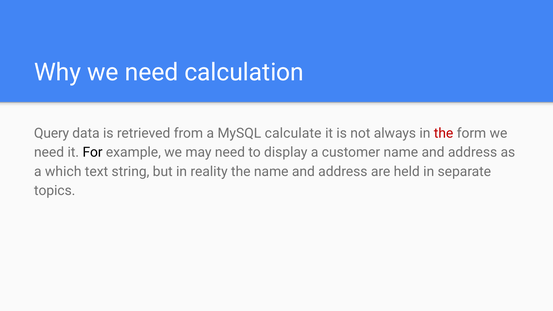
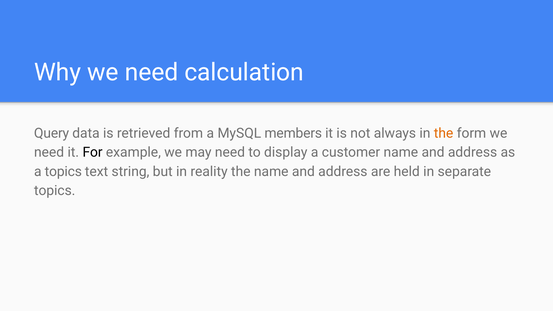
calculate: calculate -> members (293, 133)
the colour: red -> orange (444, 133)
a which: which -> topics (63, 171)
